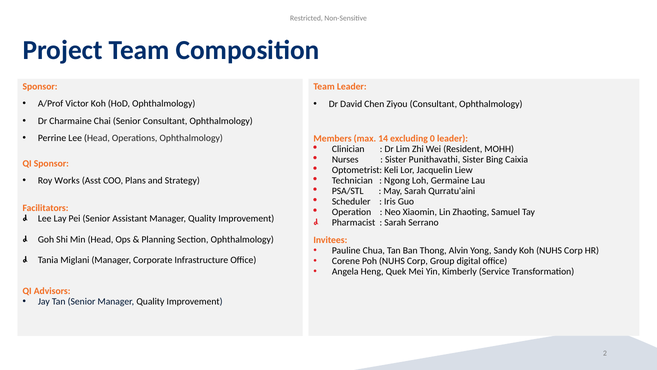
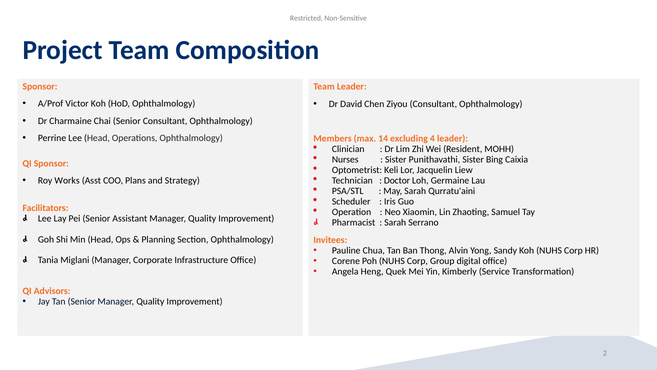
0: 0 -> 4 (432, 138)
Ngong: Ngong -> Doctor (397, 180)
